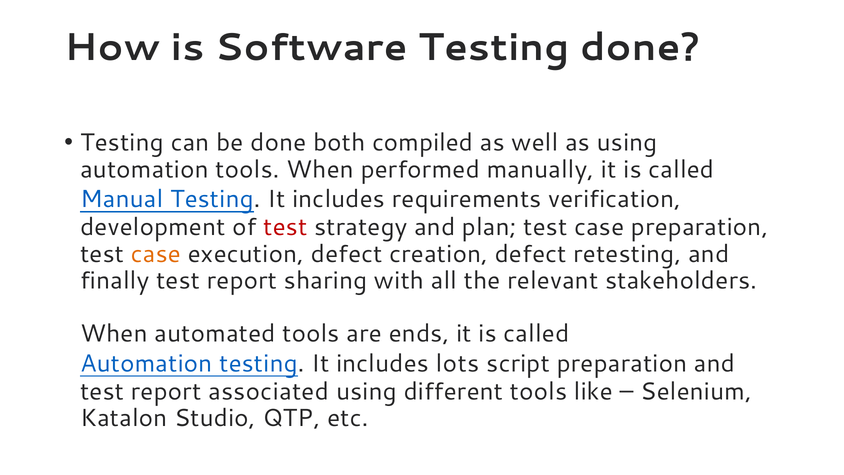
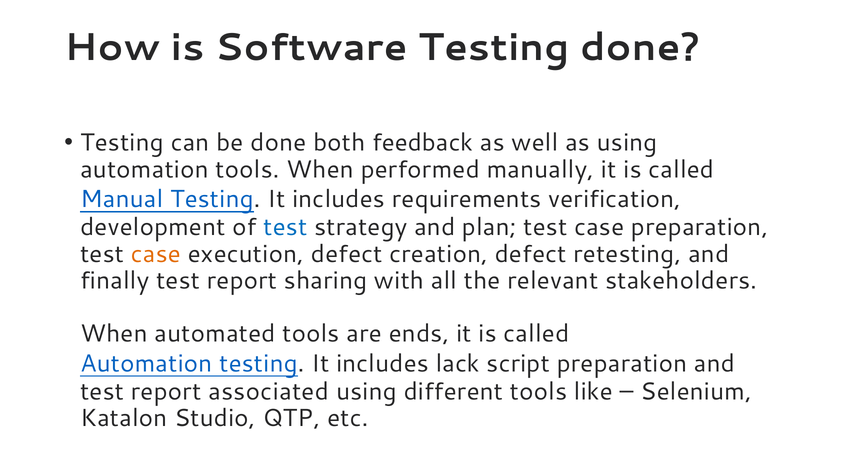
compiled: compiled -> feedback (423, 143)
test colour: red -> blue (285, 227)
lots: lots -> lack (458, 363)
